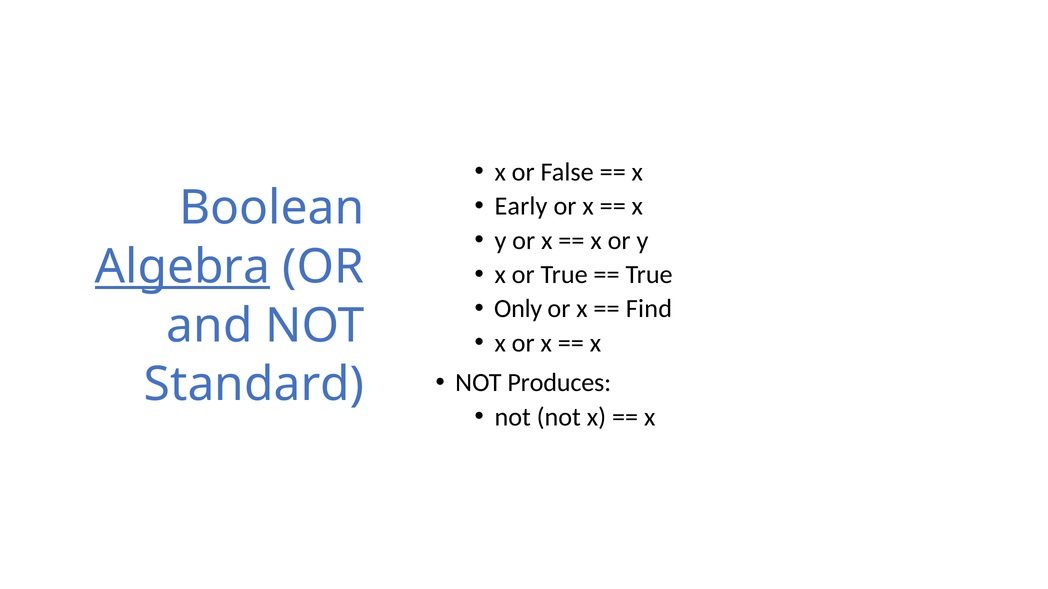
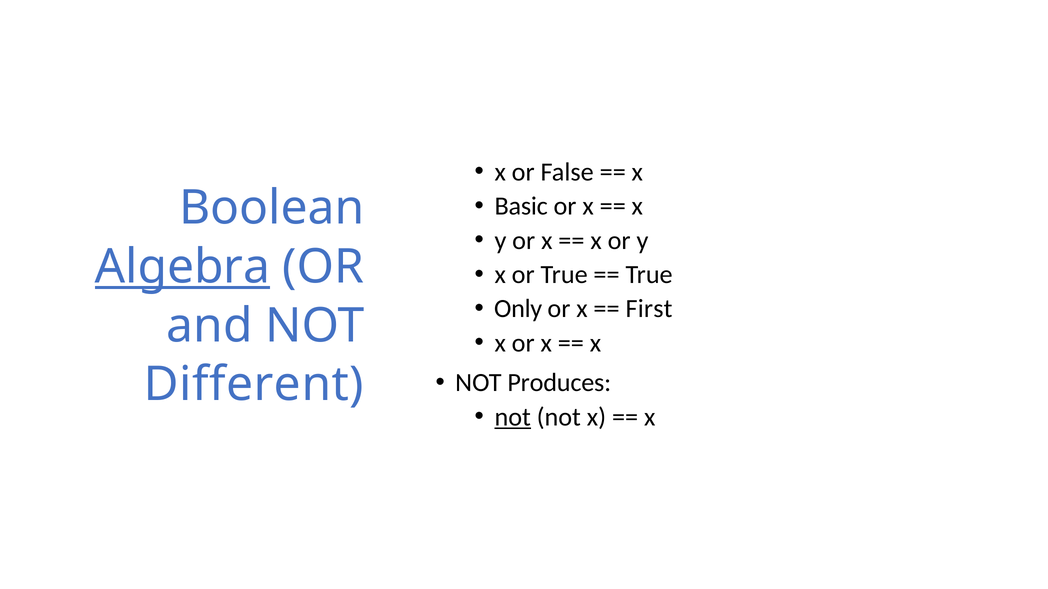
Early: Early -> Basic (521, 206)
Find: Find -> First (649, 309)
Standard: Standard -> Different (254, 385)
not underline: none -> present (513, 417)
